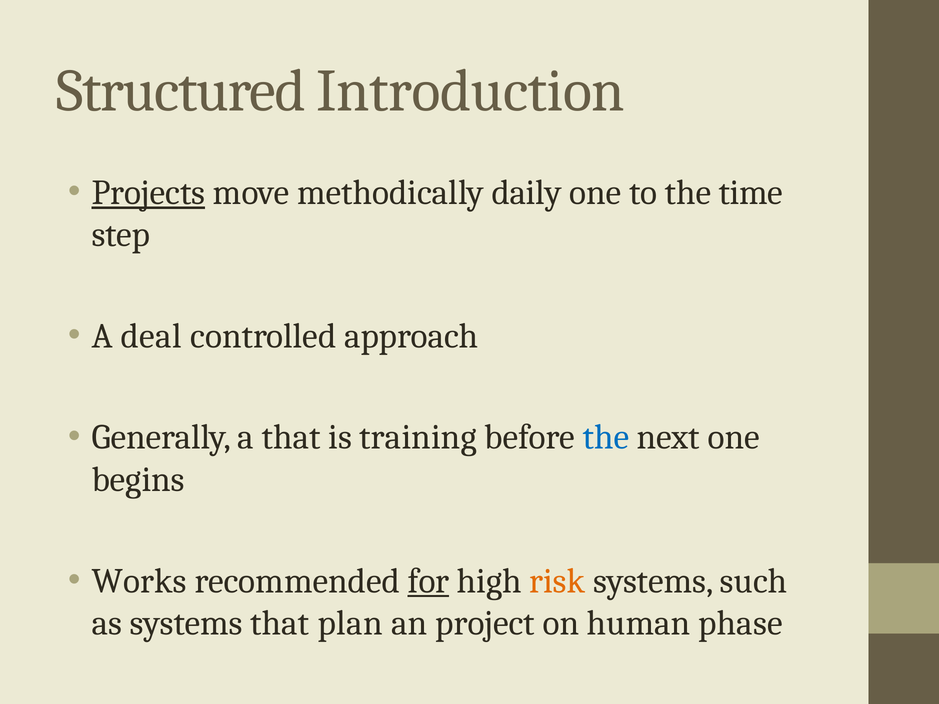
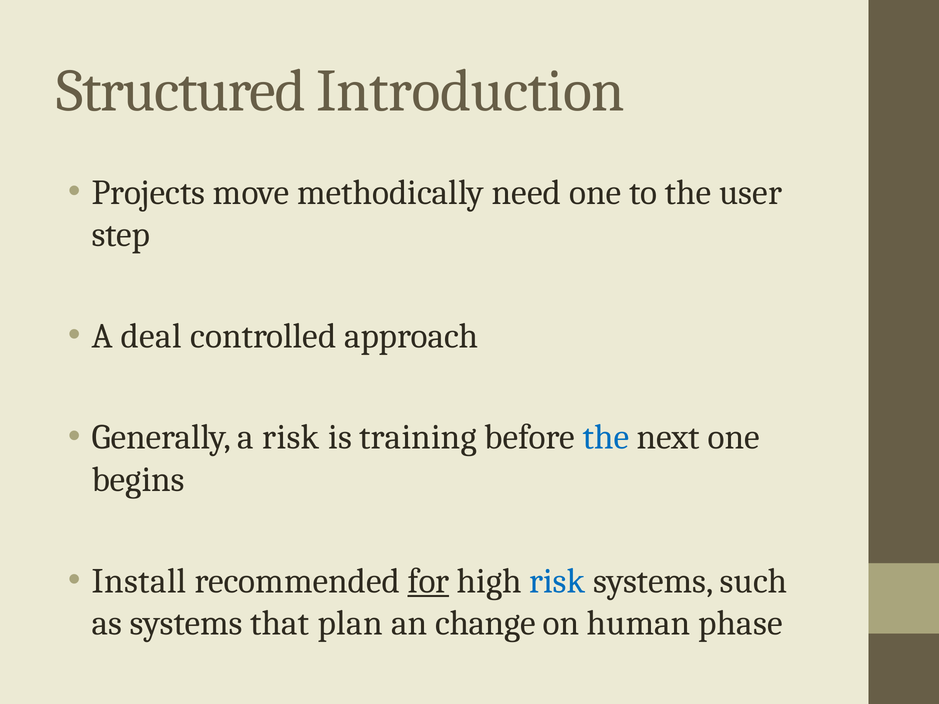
Projects underline: present -> none (148, 193)
daily: daily -> need (526, 193)
time: time -> user (751, 193)
a that: that -> risk (291, 438)
Works: Works -> Install (139, 581)
risk colour: orange -> blue (557, 581)
project: project -> change (485, 623)
